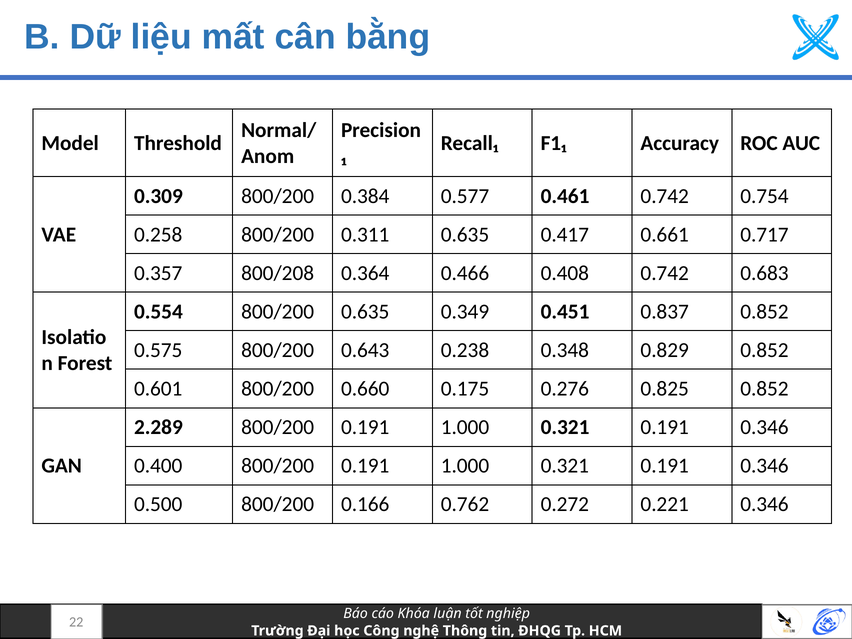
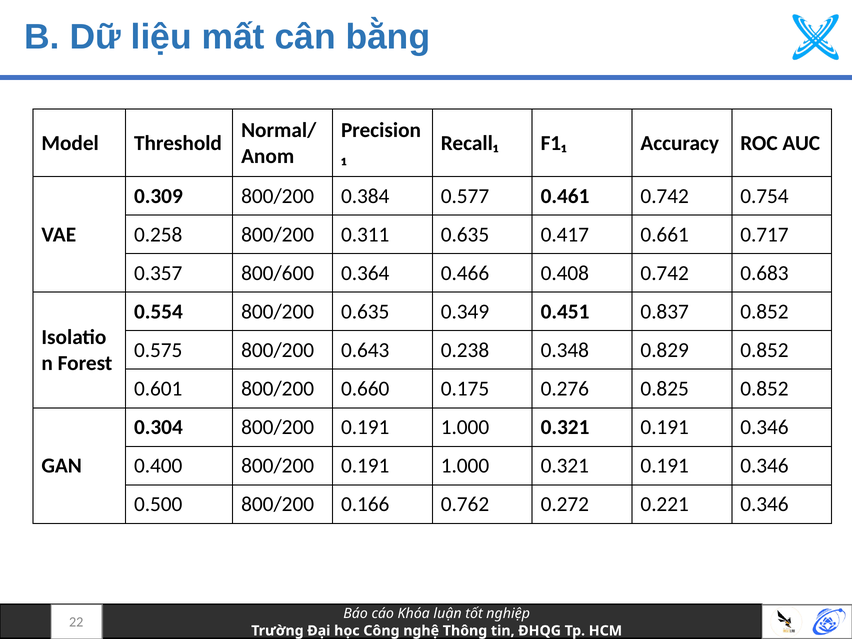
800/208: 800/208 -> 800/600 (278, 273)
2.289: 2.289 -> 0.304 (158, 427)
